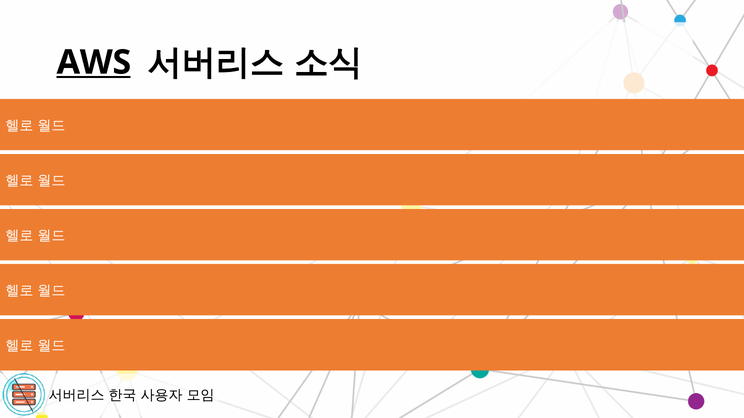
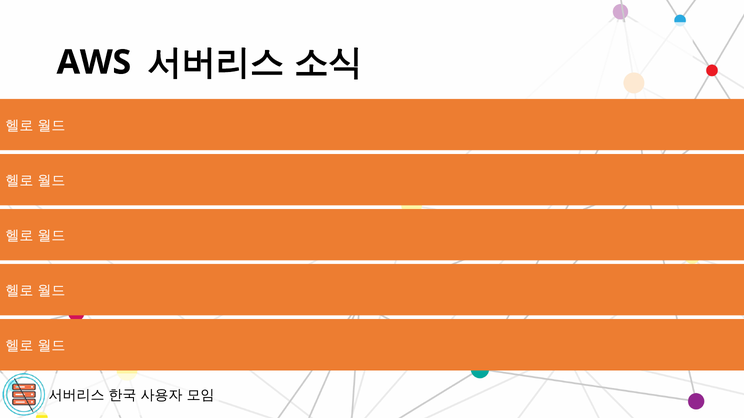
AWS underline: present -> none (94, 62)
